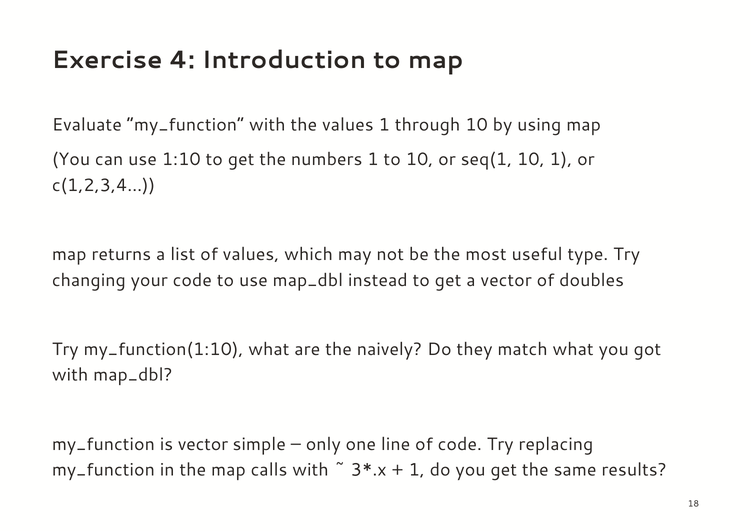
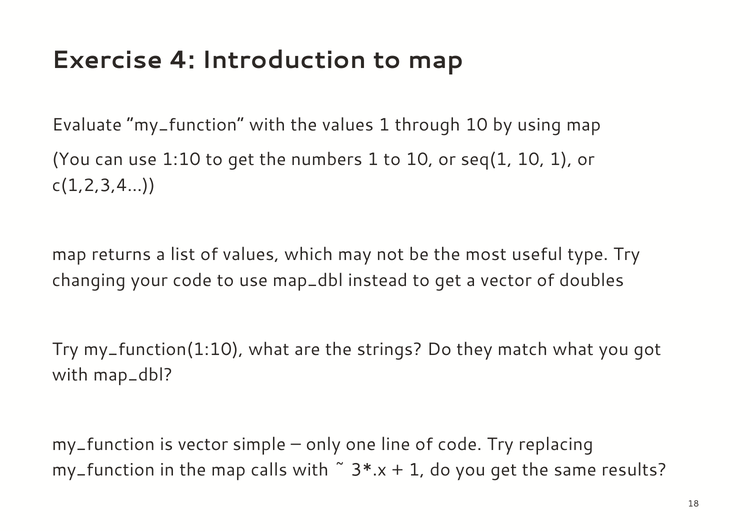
naively: naively -> strings (389, 349)
